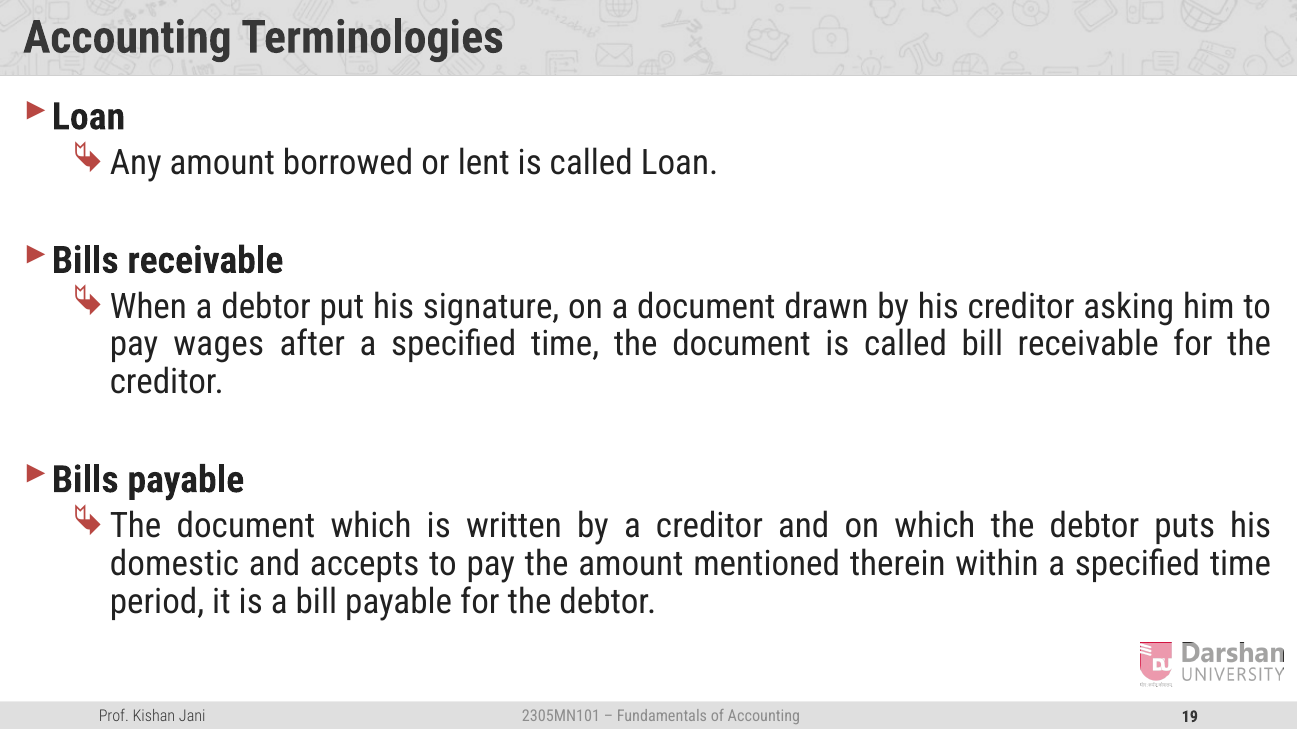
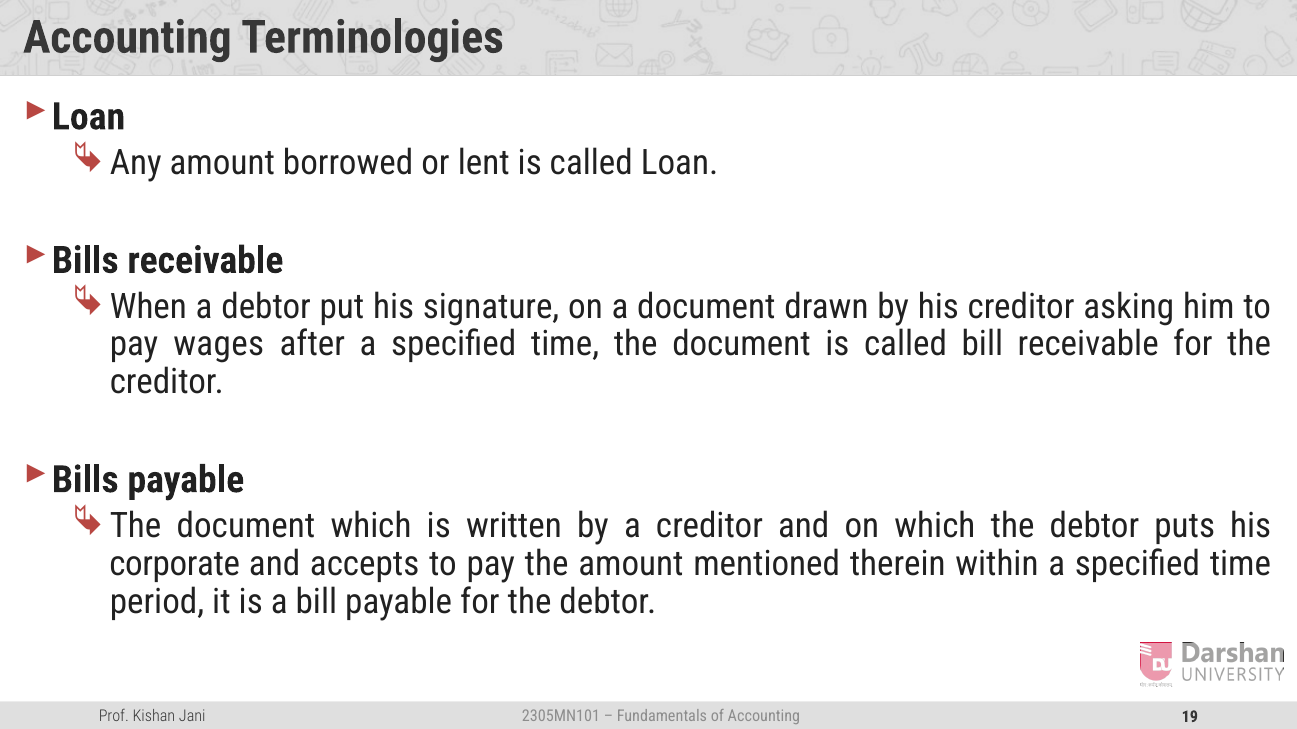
domestic: domestic -> corporate (175, 564)
